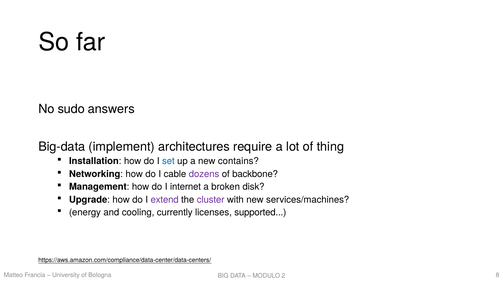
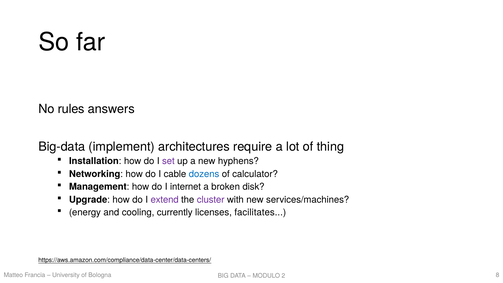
sudo: sudo -> rules (71, 109)
set colour: blue -> purple (168, 161)
contains: contains -> hyphens (238, 161)
dozens colour: purple -> blue (204, 174)
backbone: backbone -> calculator (255, 174)
supported: supported -> facilitates (260, 212)
